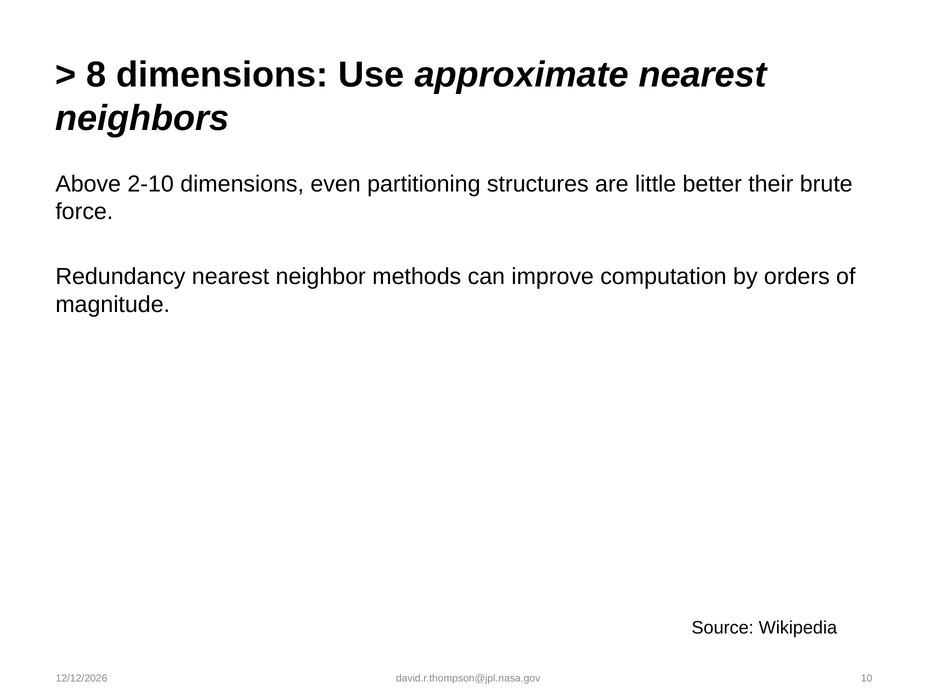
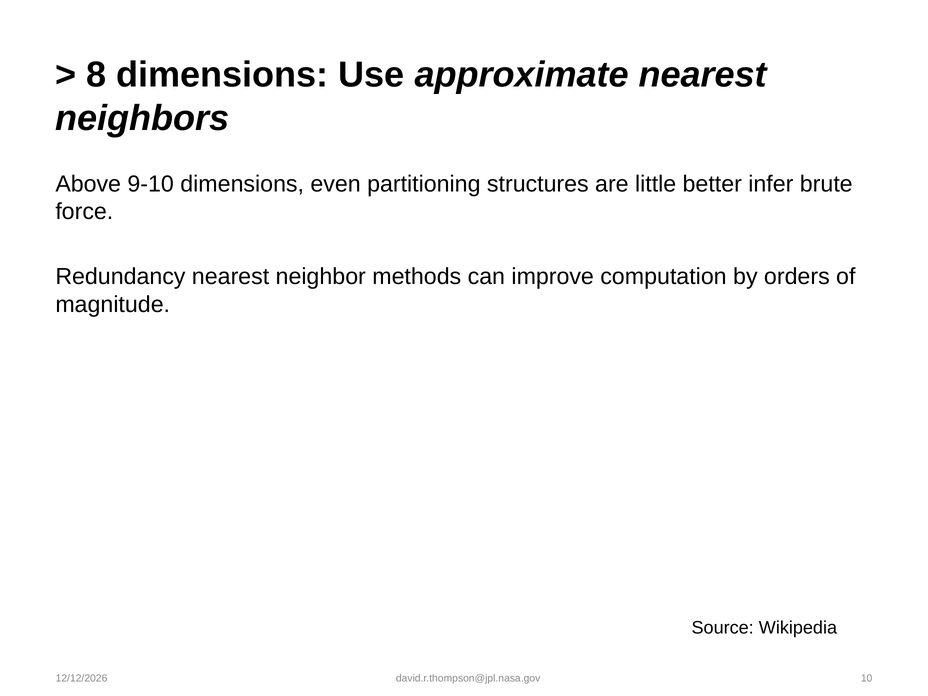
2-10: 2-10 -> 9-10 (151, 184)
their: their -> infer (771, 184)
